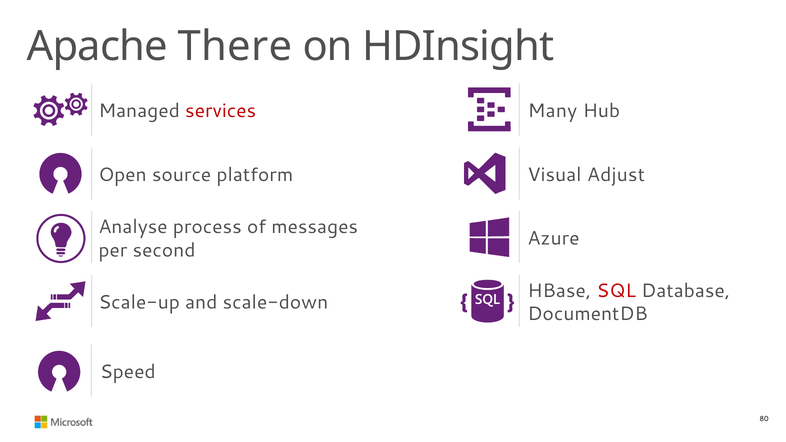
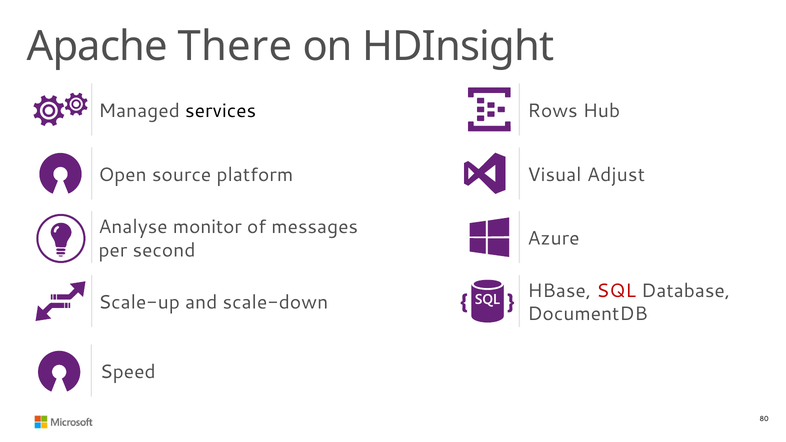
services colour: red -> black (221, 111)
Many: Many -> Rows (553, 111)
process: process -> monitor (207, 227)
